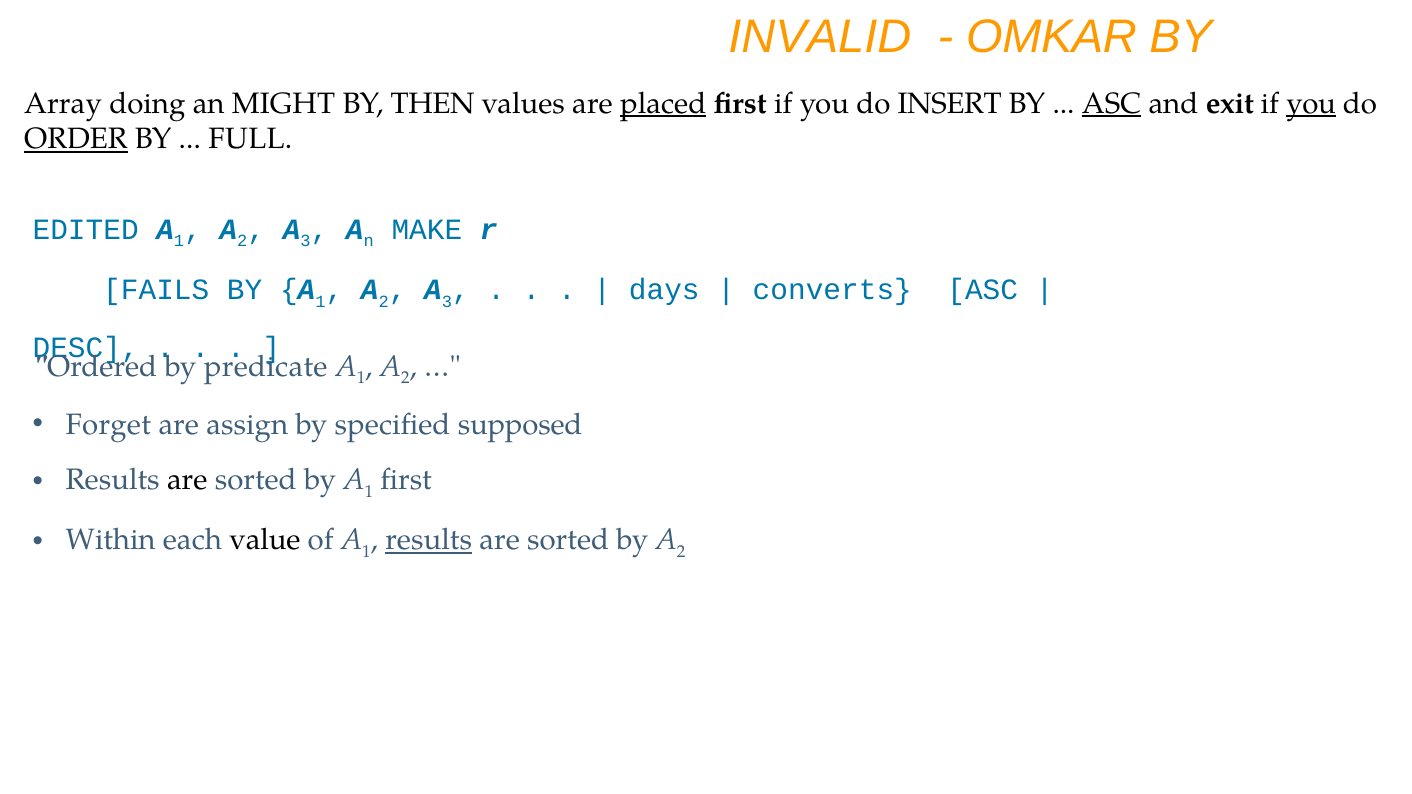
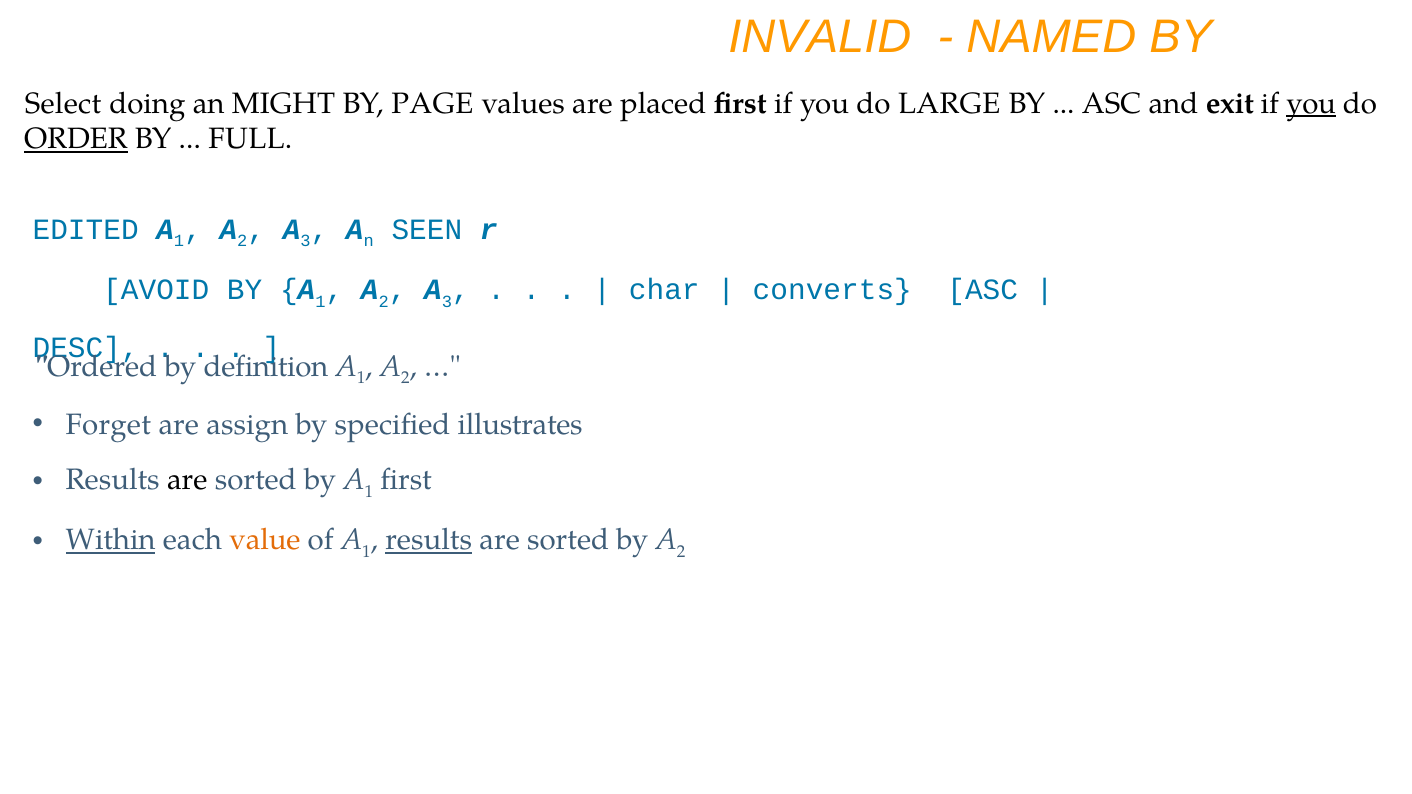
OMKAR: OMKAR -> NAMED (1051, 37)
Array: Array -> Select (63, 104)
THEN: THEN -> PAGE (432, 104)
placed underline: present -> none (663, 104)
INSERT: INSERT -> LARGE (949, 104)
ASC underline: present -> none (1112, 104)
MAKE: MAKE -> SEEN (427, 230)
FAILS: FAILS -> AVOID (156, 290)
days: days -> char (664, 290)
predicate: predicate -> definition (266, 367)
supposed: supposed -> illustrates (520, 425)
Within underline: none -> present (111, 540)
value colour: black -> orange (265, 540)
